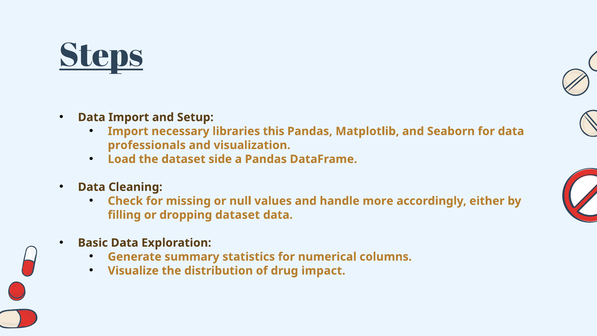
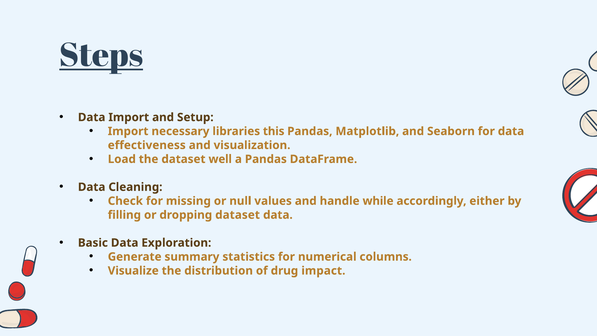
professionals: professionals -> effectiveness (147, 145)
side: side -> well (220, 159)
more: more -> while (378, 201)
